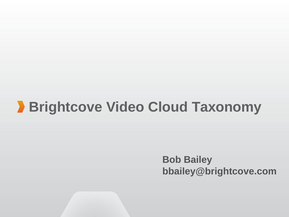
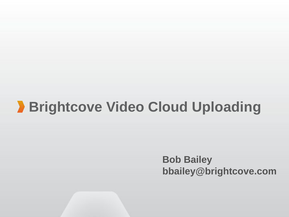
Taxonomy: Taxonomy -> Uploading (227, 107)
